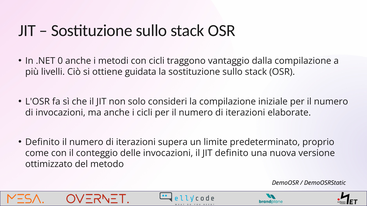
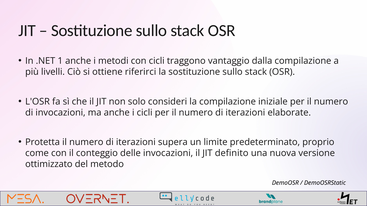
0: 0 -> 1 (60, 61)
guidata: guidata -> riferirci (141, 72)
Definito: Definito -> Protetta (43, 142)
